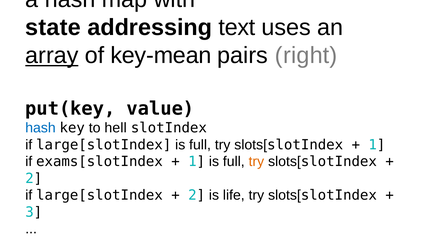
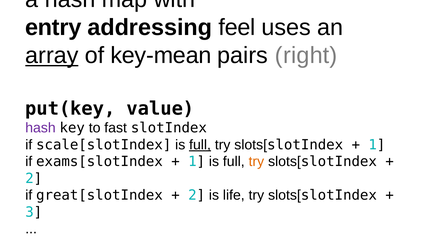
state: state -> entry (53, 27)
text: text -> feel (237, 27)
hash colour: blue -> purple (40, 128)
hell: hell -> fast (116, 128)
large[slotIndex: large[slotIndex -> scale[slotIndex (104, 145)
full underline: none -> present (200, 145)
large[slotIndex: large[slotIndex -> great[slotIndex (99, 195)
